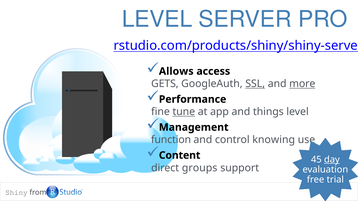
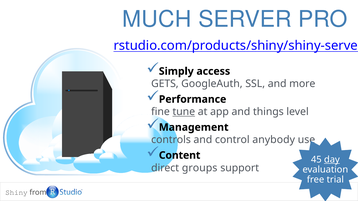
LEVEL: LEVEL -> MUCH (157, 19)
Allows: Allows -> Simply (176, 71)
SSL underline: present -> none (255, 84)
more underline: present -> none (302, 84)
function: function -> controls (171, 140)
knowing: knowing -> anybody (274, 140)
